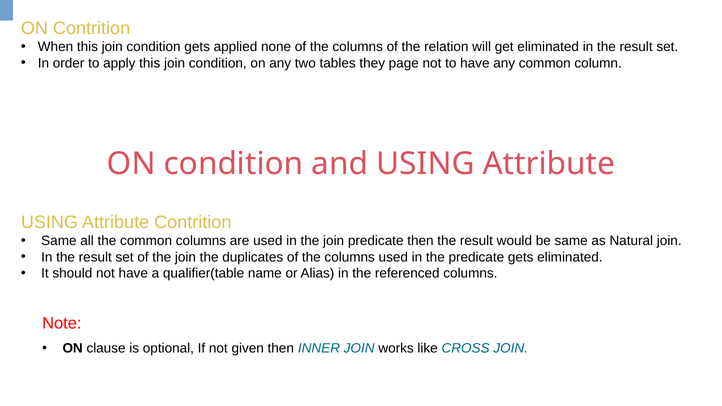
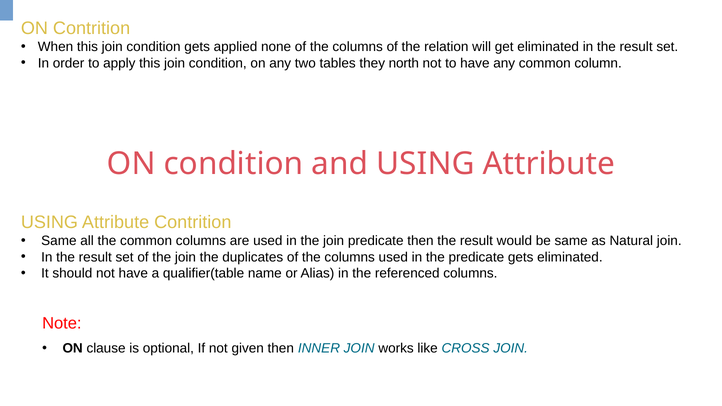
page: page -> north (404, 63)
